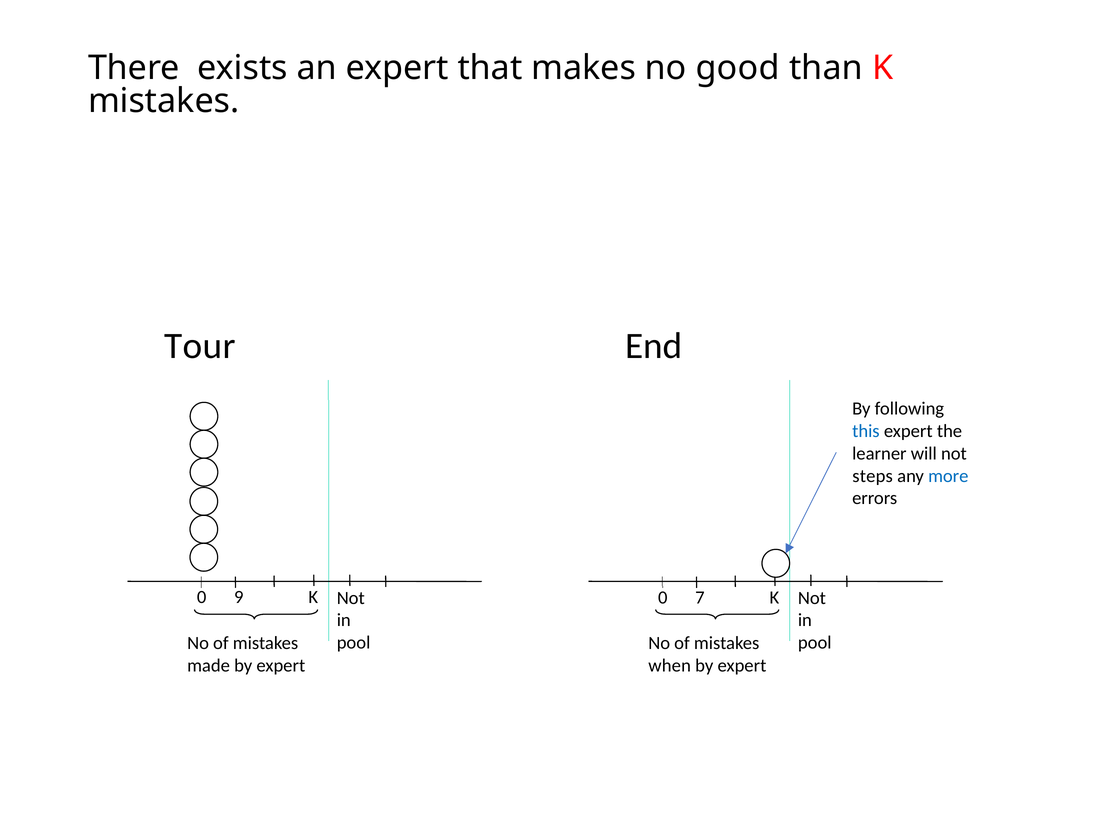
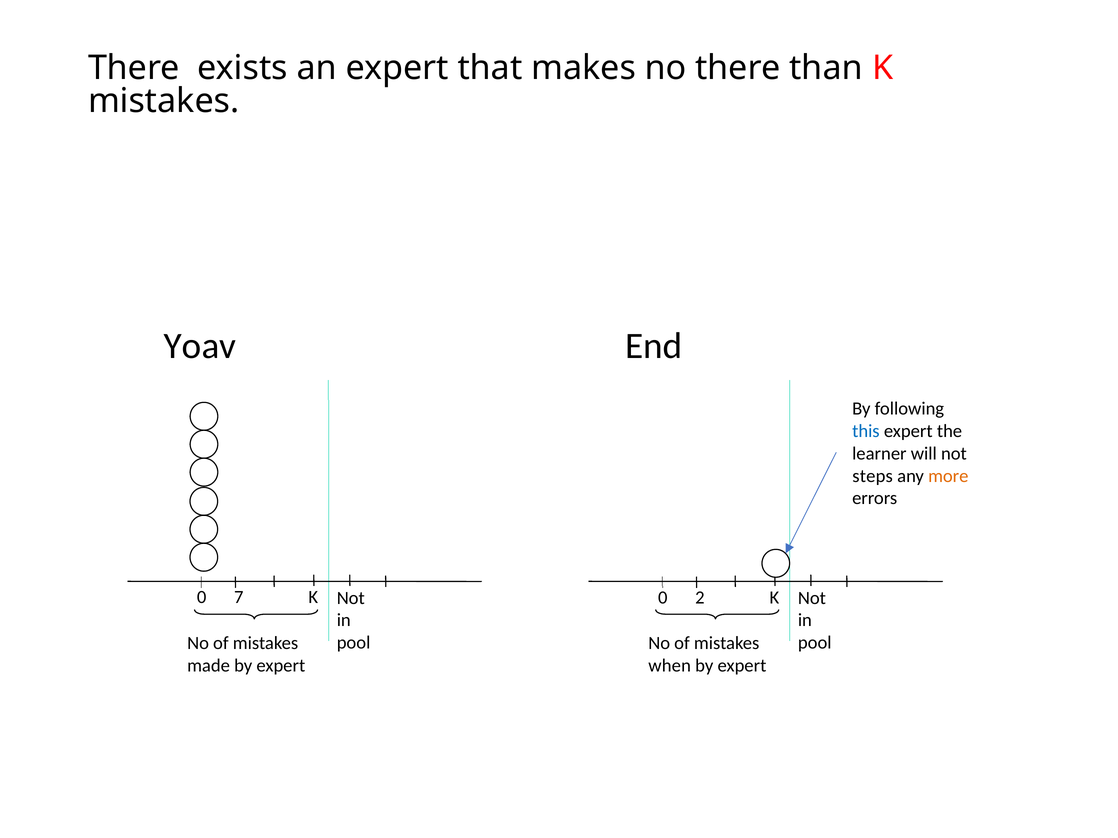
no good: good -> there (738, 68)
Tour: Tour -> Yoav (200, 346)
more colour: blue -> orange (948, 476)
9: 9 -> 7 (239, 598)
7: 7 -> 2 (700, 598)
